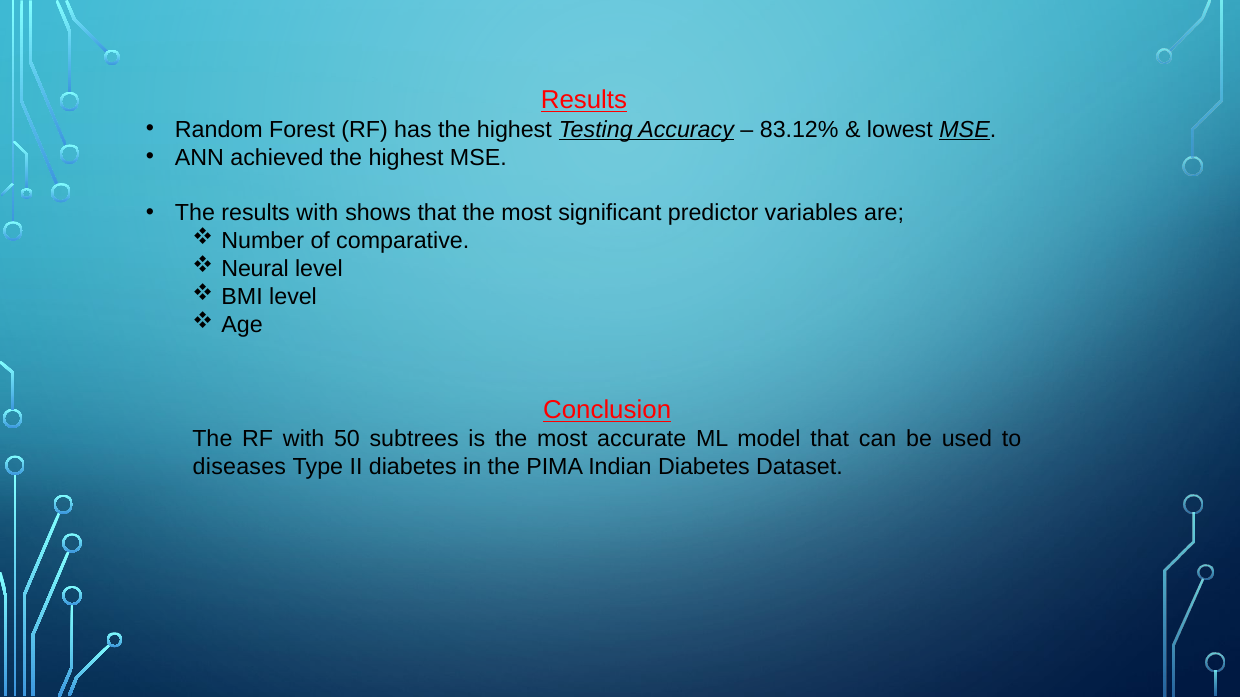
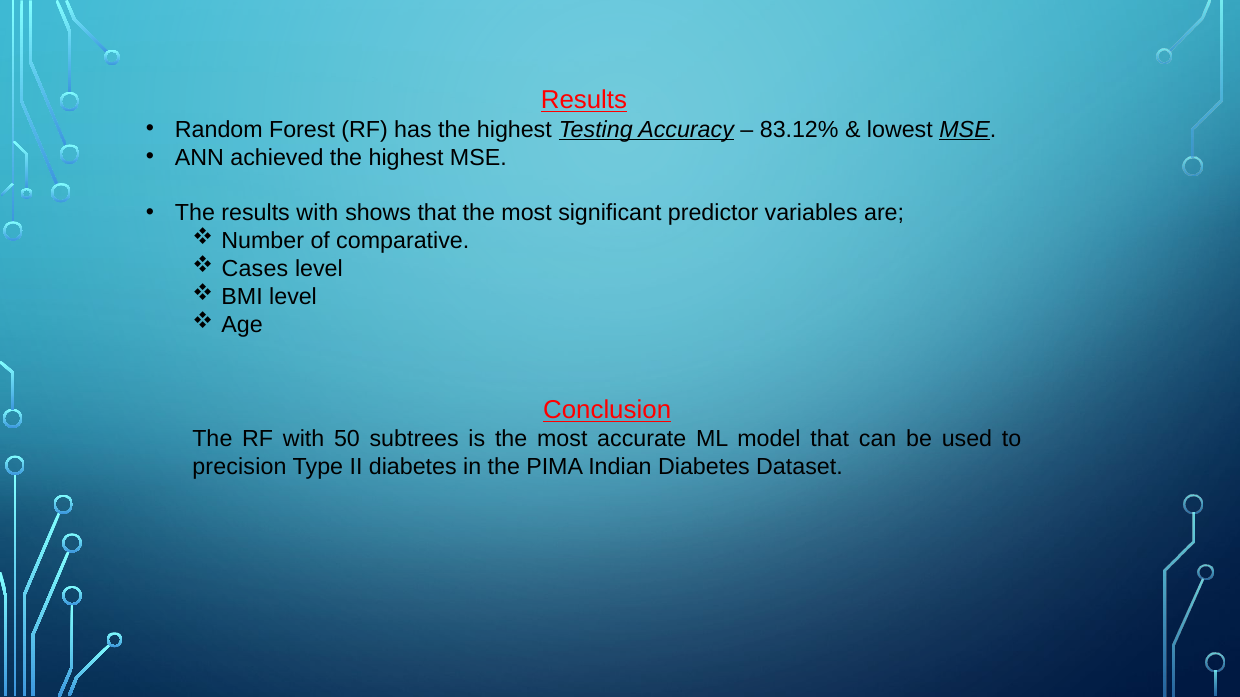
Neural: Neural -> Cases (255, 269)
diseases: diseases -> precision (239, 468)
